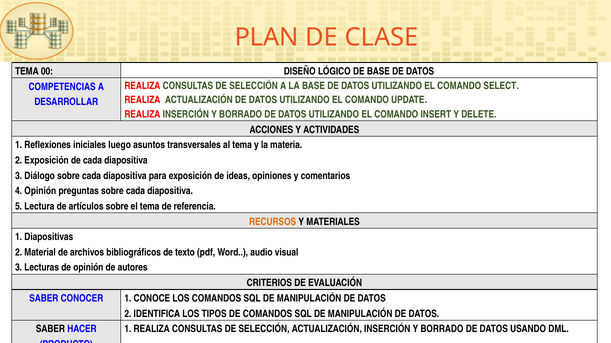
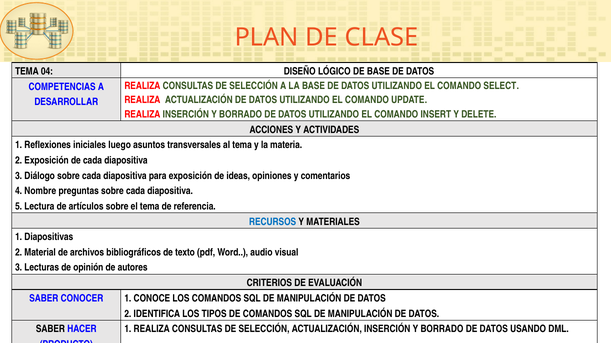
00: 00 -> 04 (47, 71)
4 Opinión: Opinión -> Nombre (40, 191)
RECURSOS colour: orange -> blue (273, 222)
